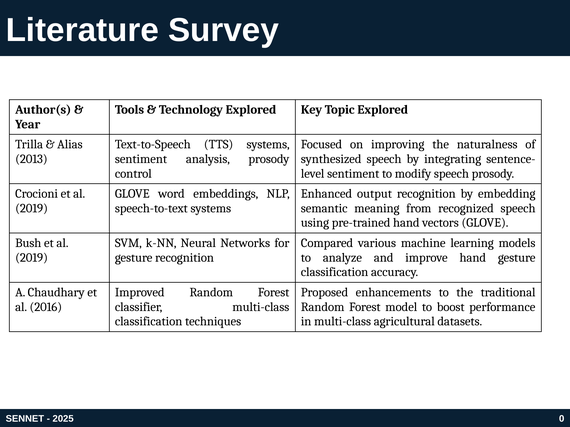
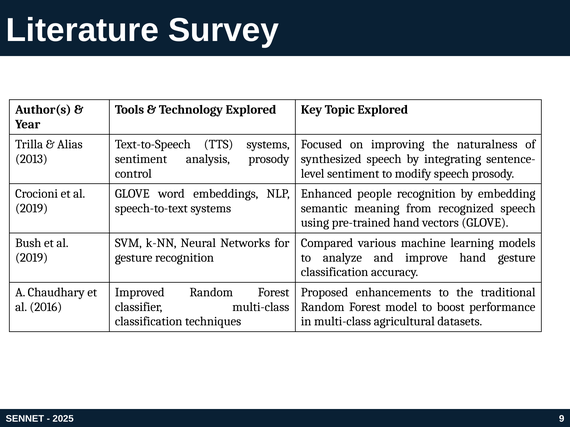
output: output -> people (374, 194)
0: 0 -> 9 (562, 419)
